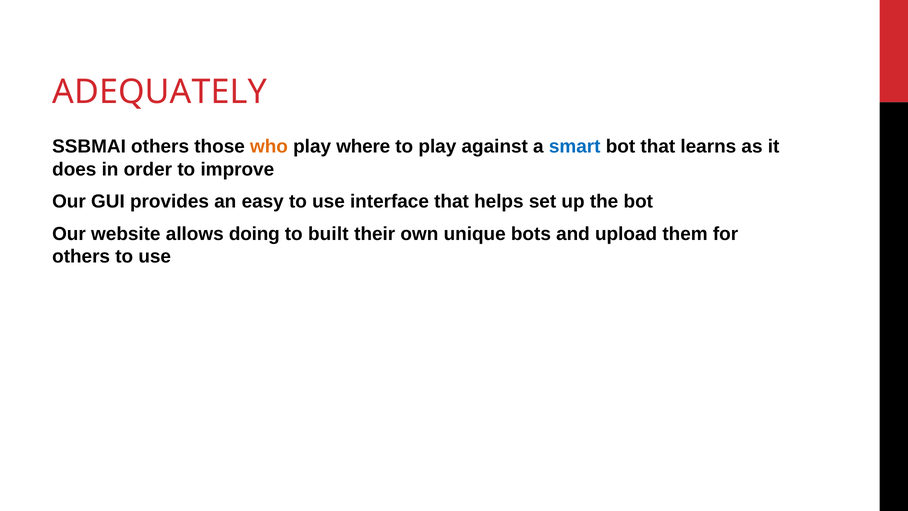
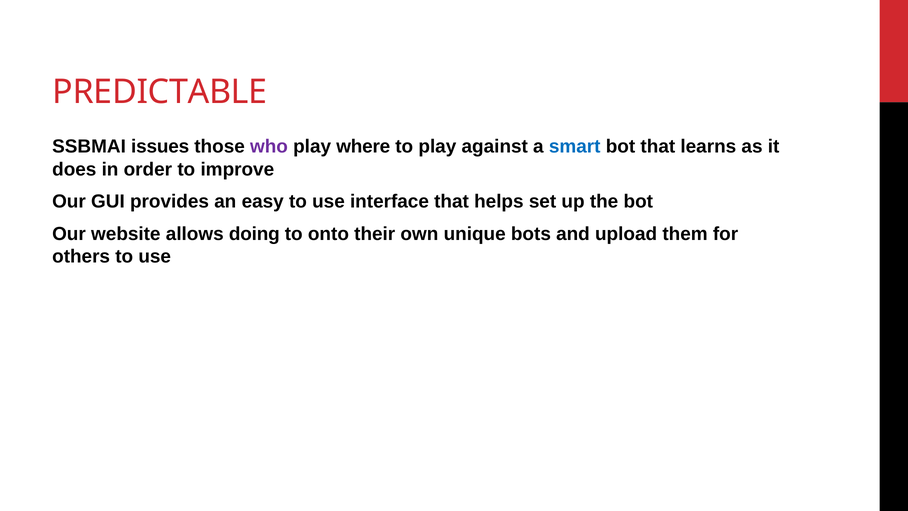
ADEQUATELY: ADEQUATELY -> PREDICTABLE (160, 92)
SSBMAI others: others -> issues (160, 147)
who colour: orange -> purple (269, 147)
built: built -> onto (328, 234)
